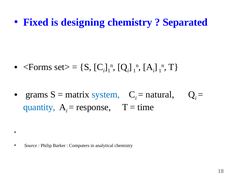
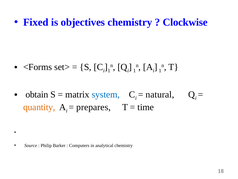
designing: designing -> objectives (83, 22)
Separated: Separated -> Clockwise (185, 22)
grams: grams -> obtain (37, 94)
quantity colour: blue -> orange (39, 107)
response: response -> prepares (94, 107)
